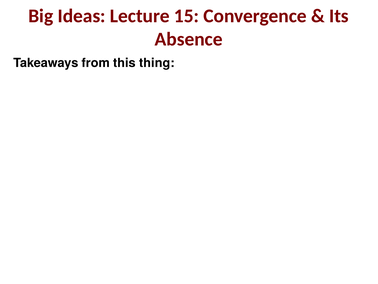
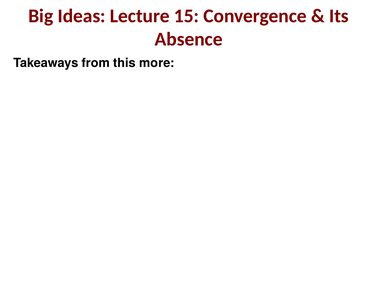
thing: thing -> more (157, 63)
